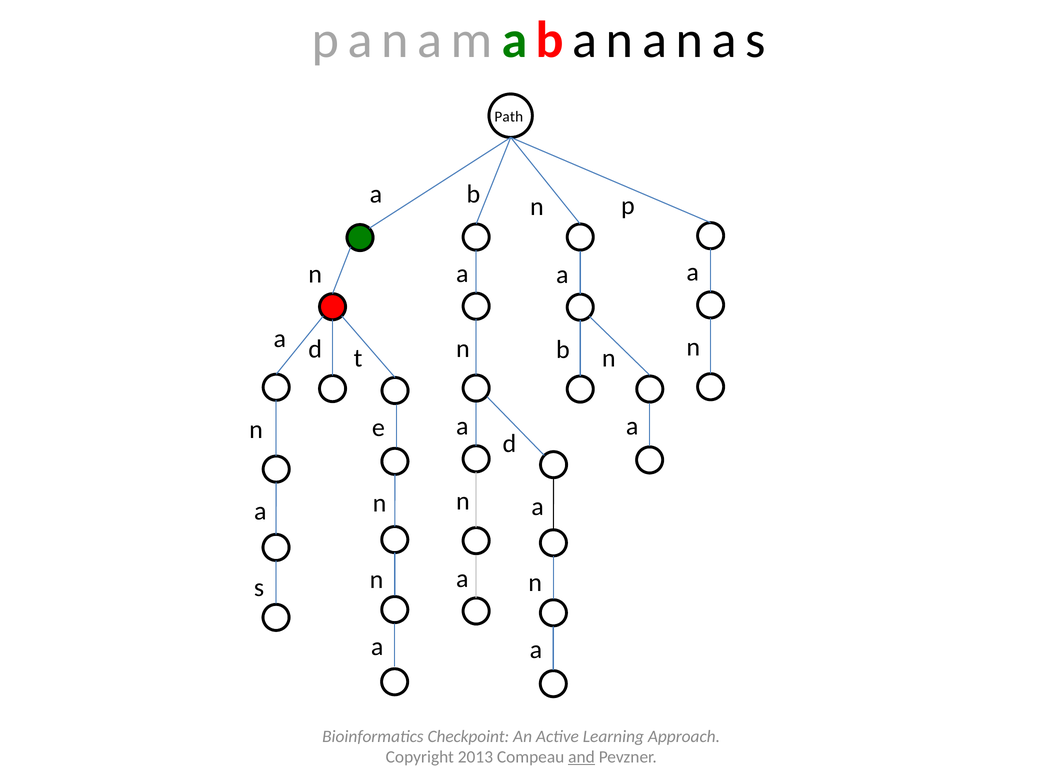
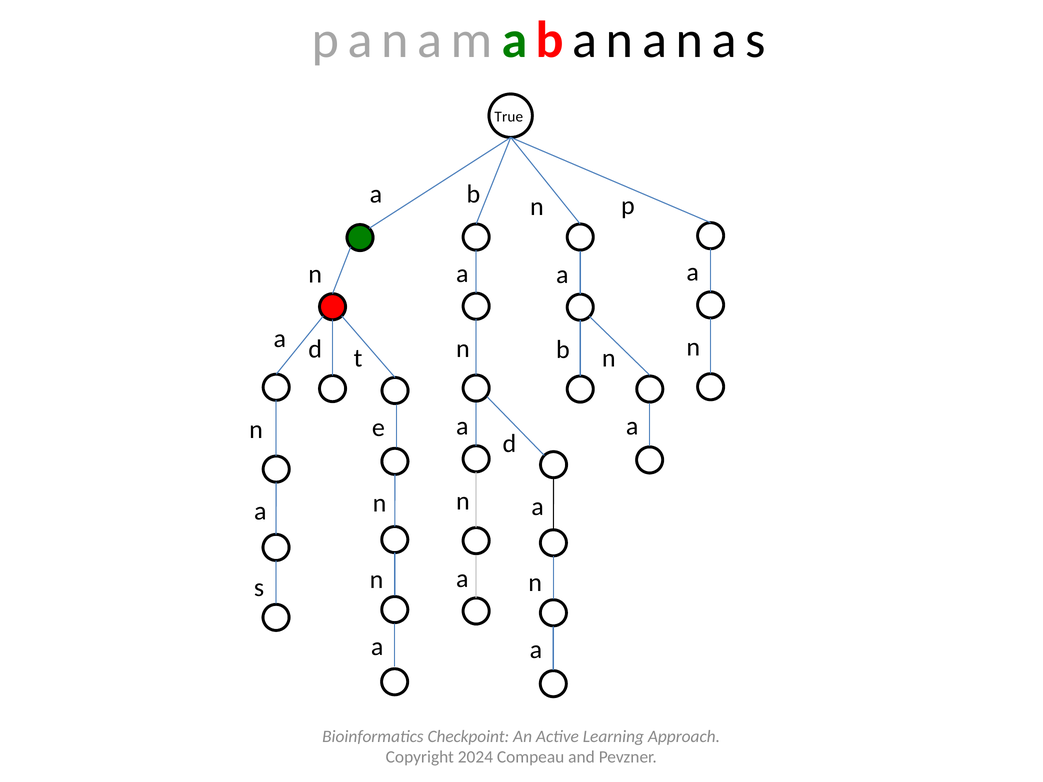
Path: Path -> True (509, 117)
2013: 2013 -> 2024 (475, 757)
and underline: present -> none (582, 757)
